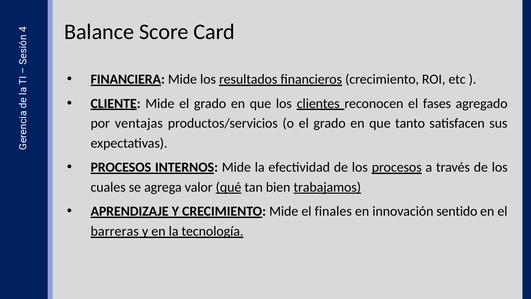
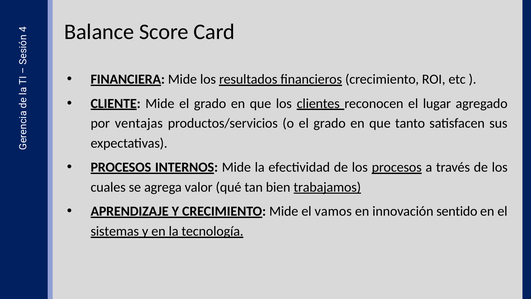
fases: fases -> lugar (437, 103)
qué underline: present -> none (229, 187)
finales: finales -> vamos (333, 211)
barreras: barreras -> sistemas (115, 231)
